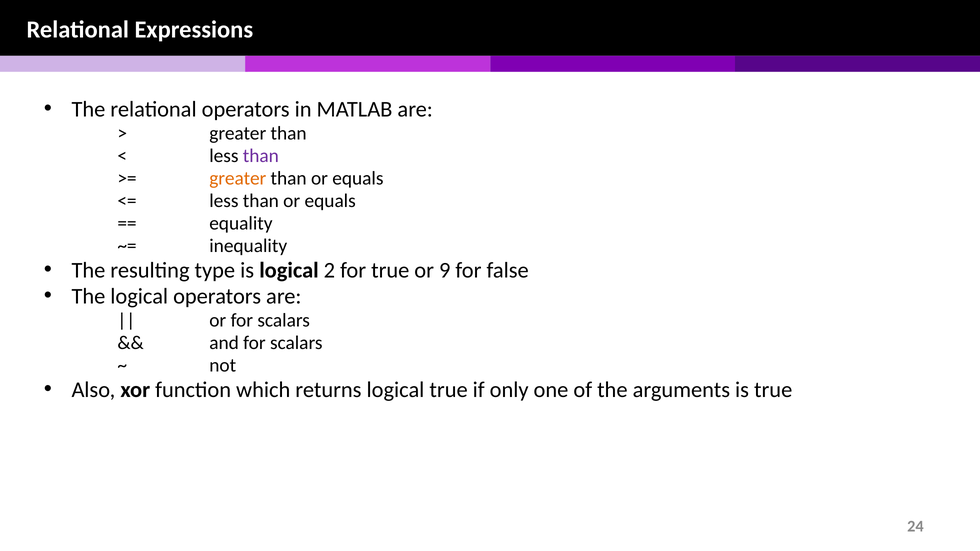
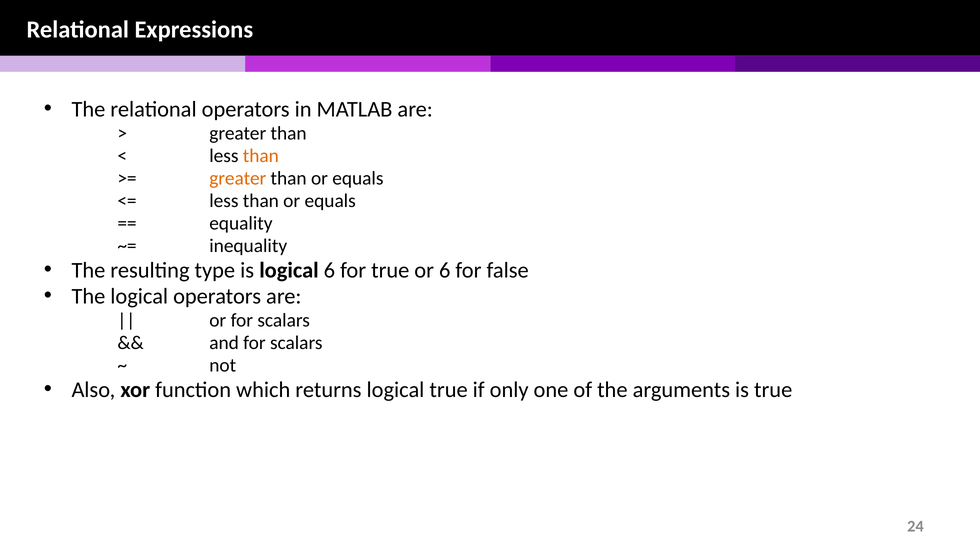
than colour: purple -> orange (261, 156)
logical 2: 2 -> 6 (329, 270)
or 9: 9 -> 6 (445, 270)
